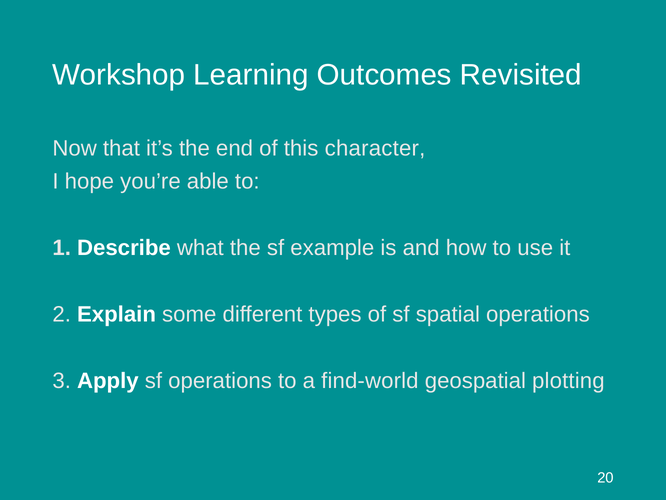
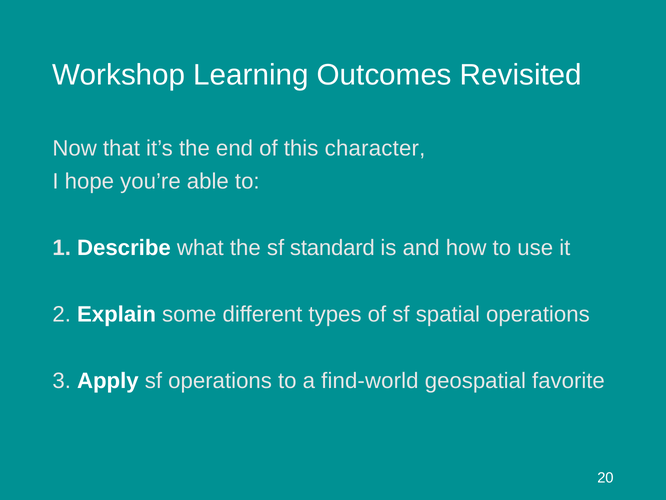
example: example -> standard (332, 248)
plotting: plotting -> favorite (568, 381)
